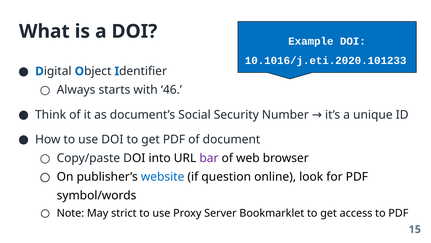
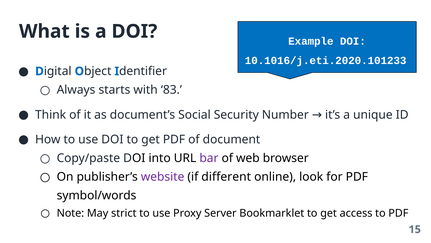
46: 46 -> 83 (171, 90)
website colour: blue -> purple (163, 177)
question: question -> different (226, 177)
